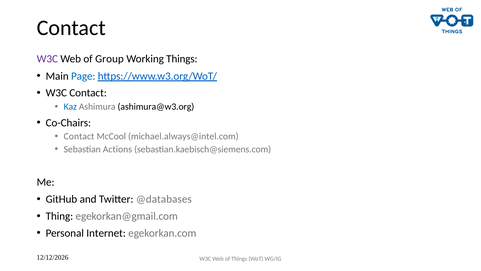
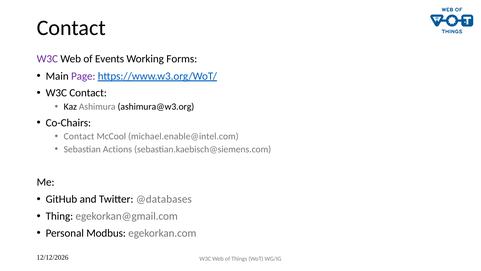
Group: Group -> Events (110, 59)
Working Things: Things -> Forms (182, 59)
Page colour: blue -> purple (83, 76)
Kaz colour: blue -> black (70, 106)
michael.always@intel.com: michael.always@intel.com -> michael.enable@intel.com (183, 136)
Internet: Internet -> Modbus (106, 233)
